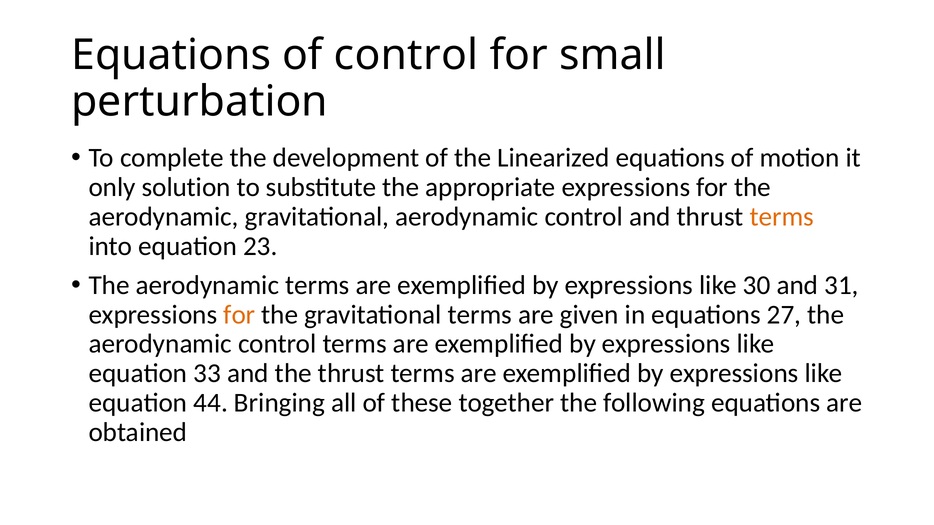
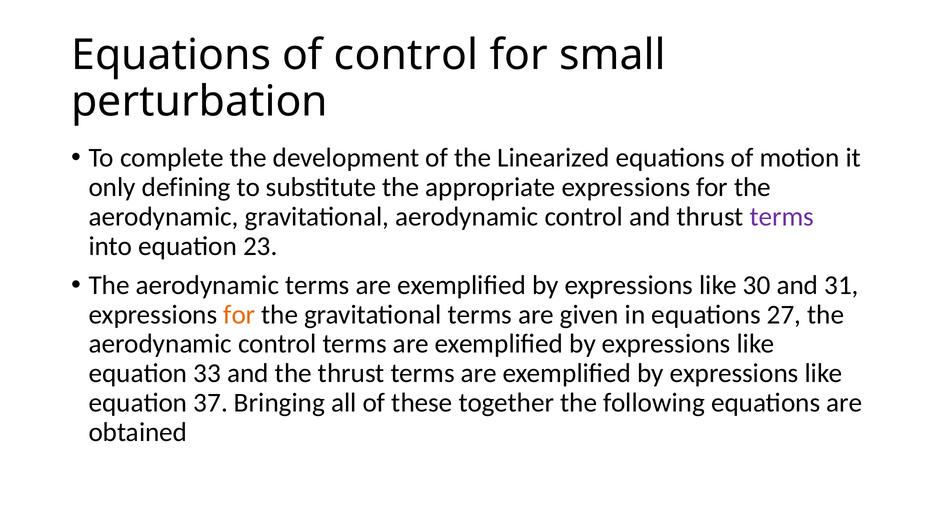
solution: solution -> defining (186, 187)
terms colour: orange -> purple (782, 217)
44: 44 -> 37 (211, 403)
